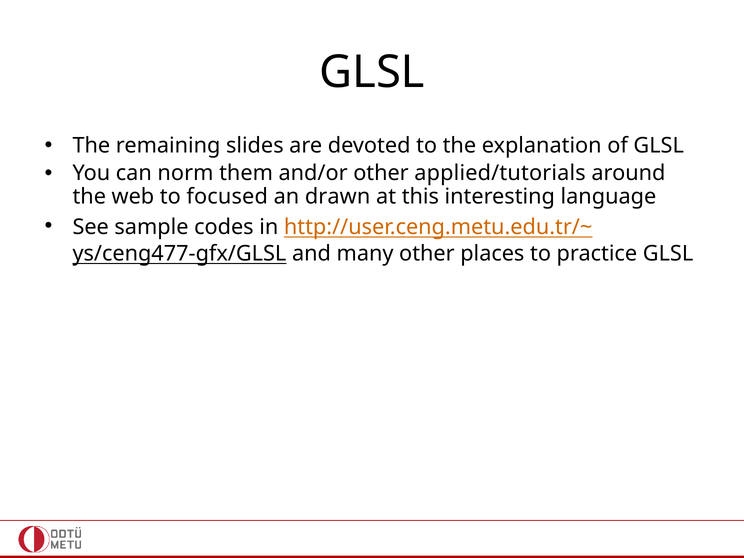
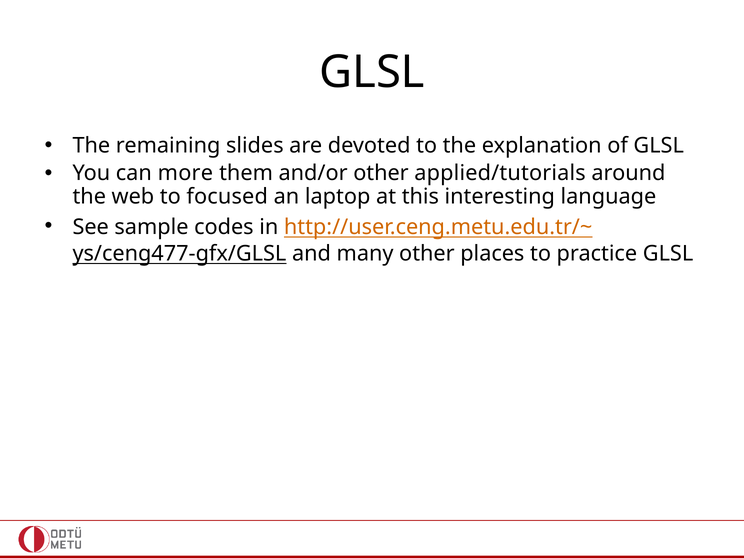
norm: norm -> more (185, 173)
drawn: drawn -> laptop (338, 197)
